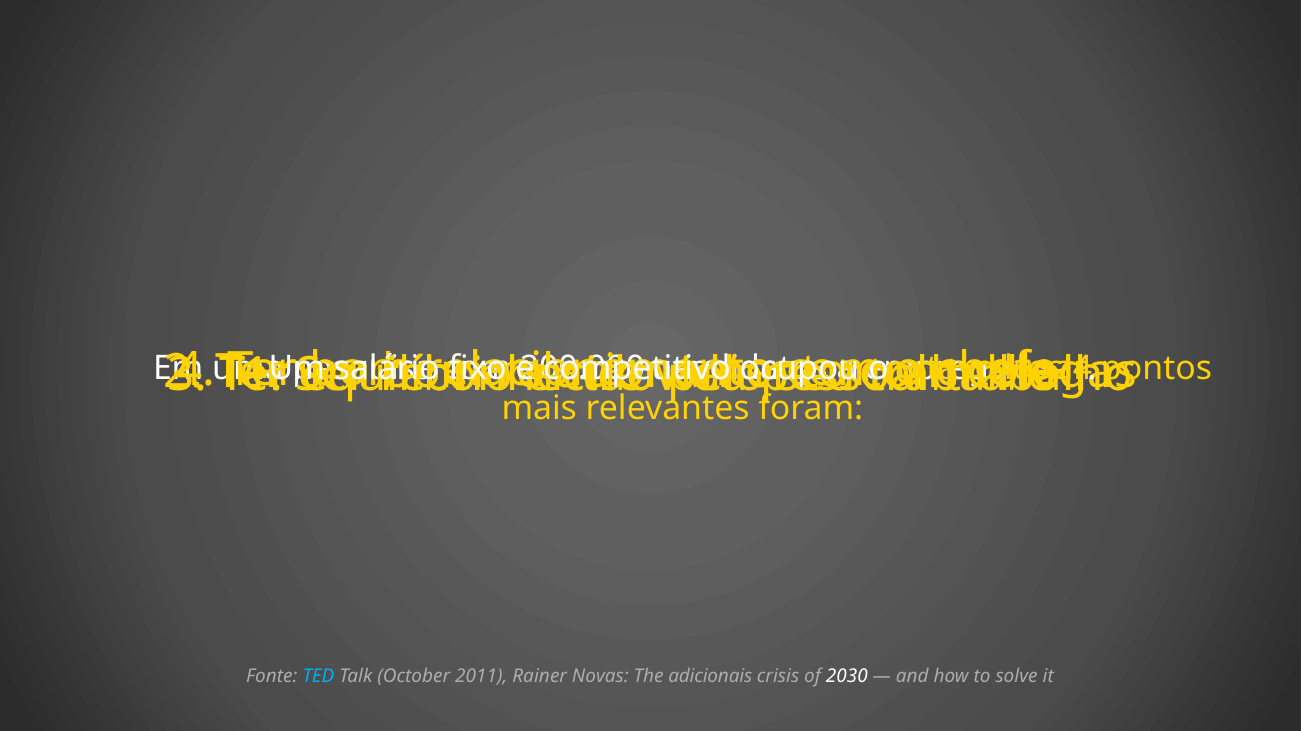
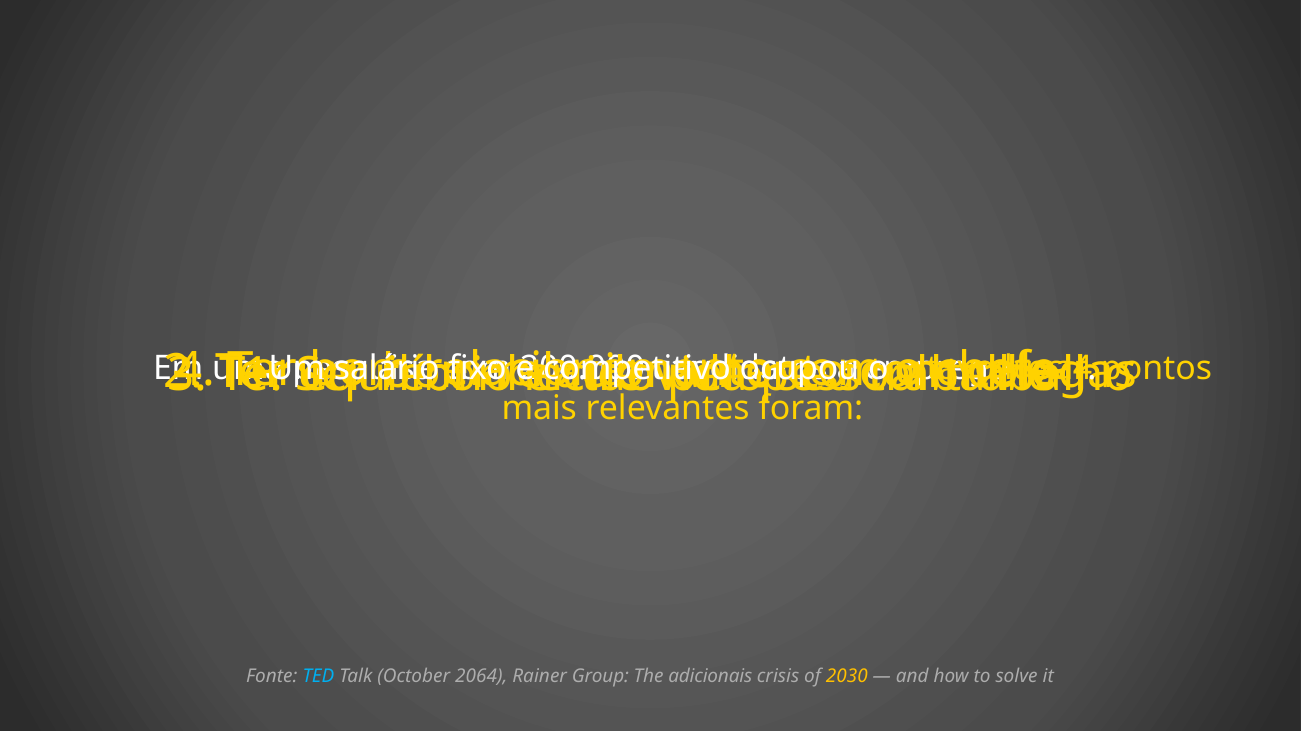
2011: 2011 -> 2064 (481, 677)
Novas: Novas -> Group (600, 677)
2030 colour: white -> yellow (847, 677)
